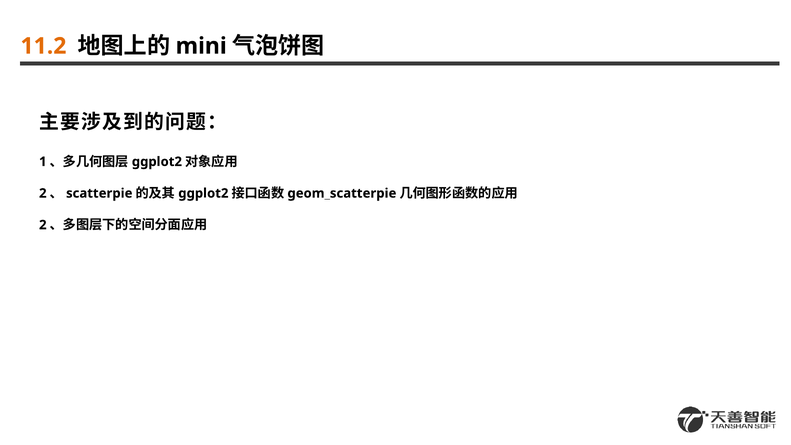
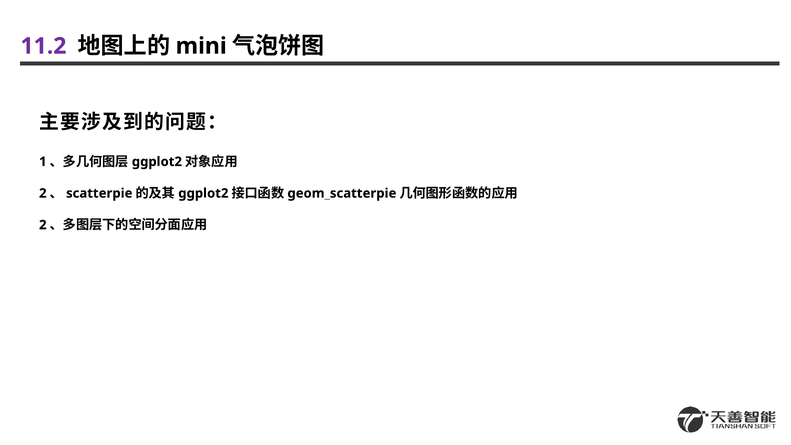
11.2 colour: orange -> purple (43, 46)
